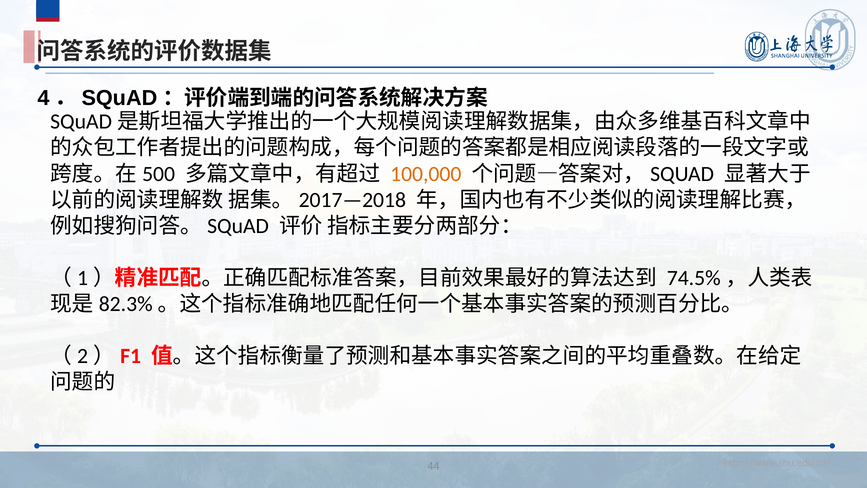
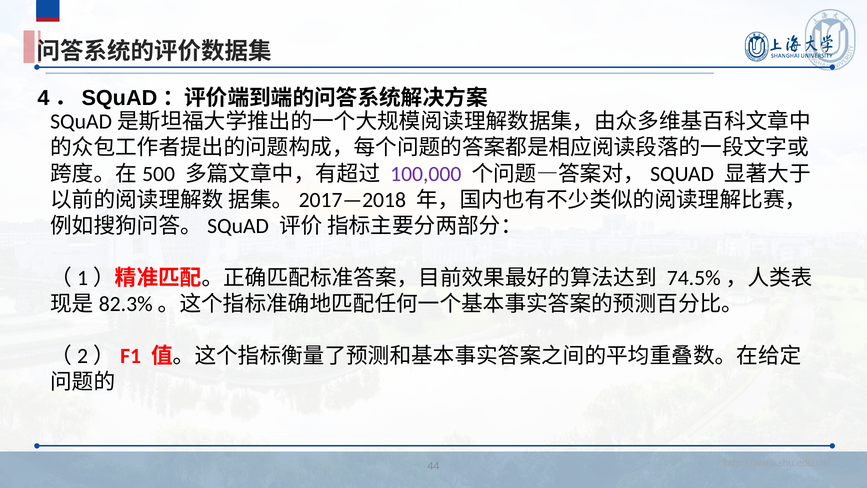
100,000 colour: orange -> purple (426, 174)
